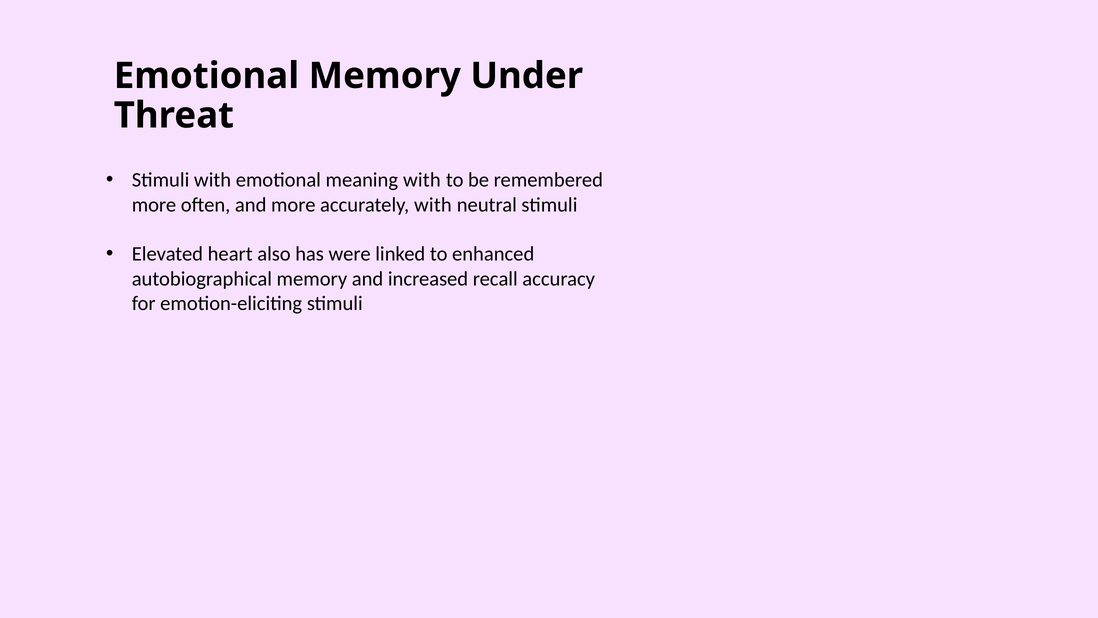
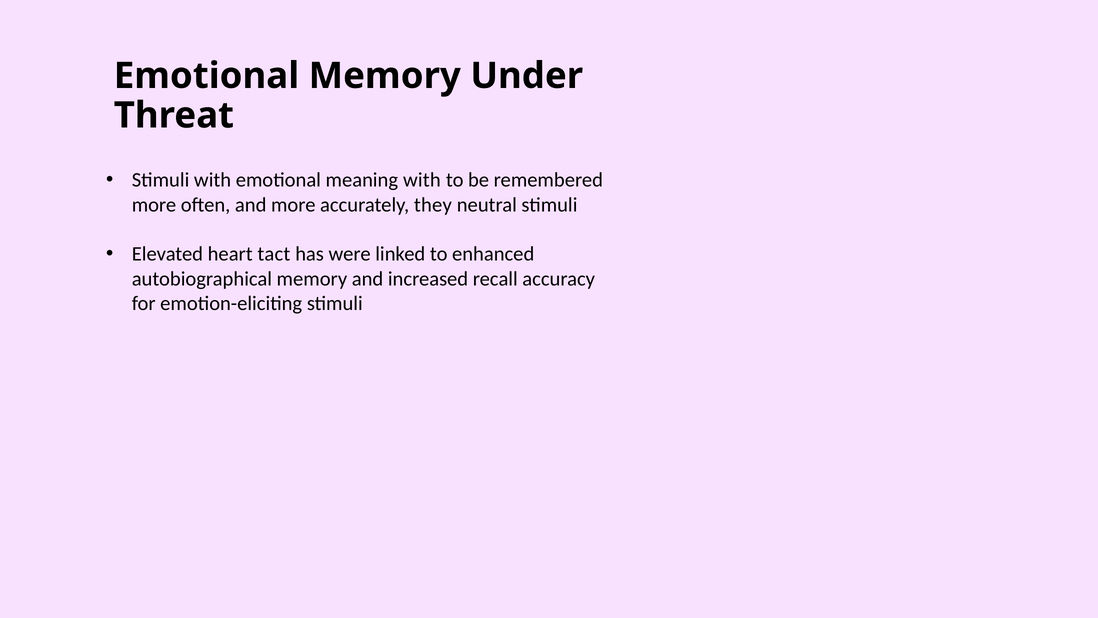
accurately with: with -> they (433, 205)
also: also -> tact (274, 254)
